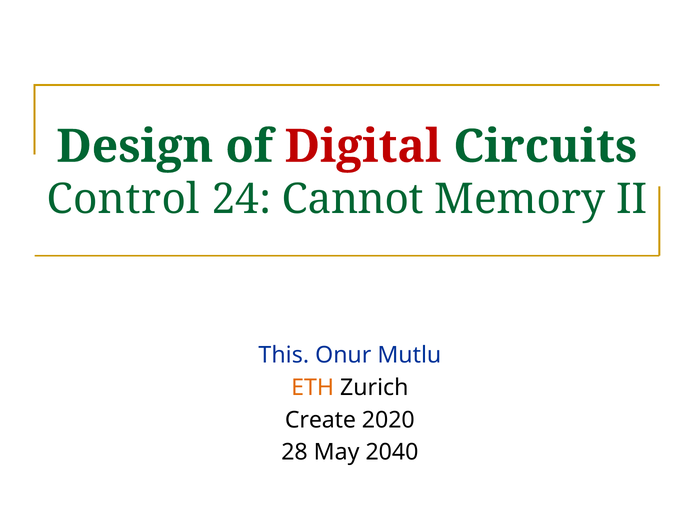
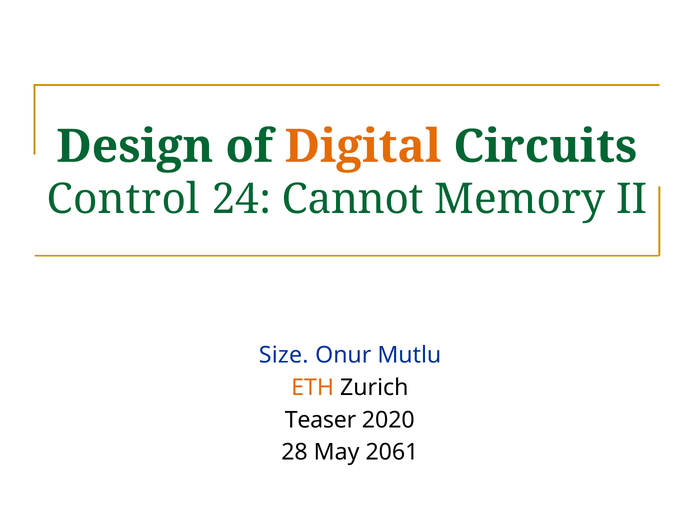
Digital colour: red -> orange (363, 147)
This: This -> Size (284, 356)
Create: Create -> Teaser (320, 420)
2040: 2040 -> 2061 (392, 453)
